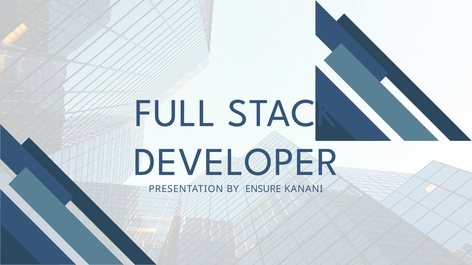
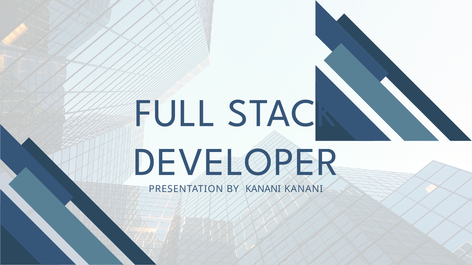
BY ENSURE: ENSURE -> KANANI (263, 189)
